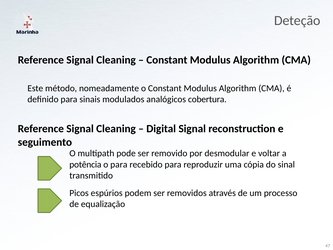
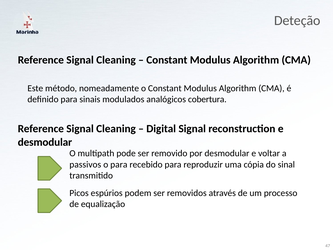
seguimento: seguimento -> desmodular (45, 142)
potência: potência -> passivos (85, 164)
